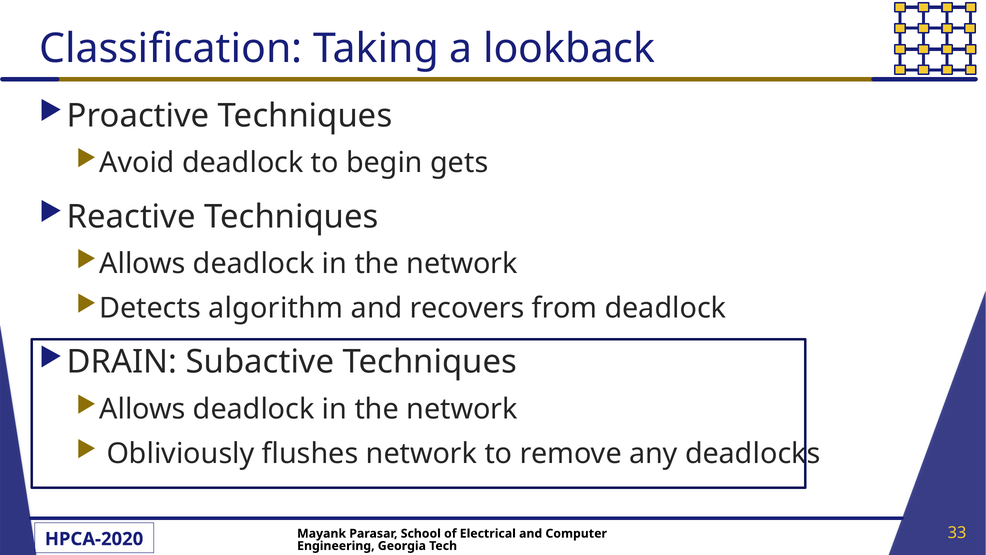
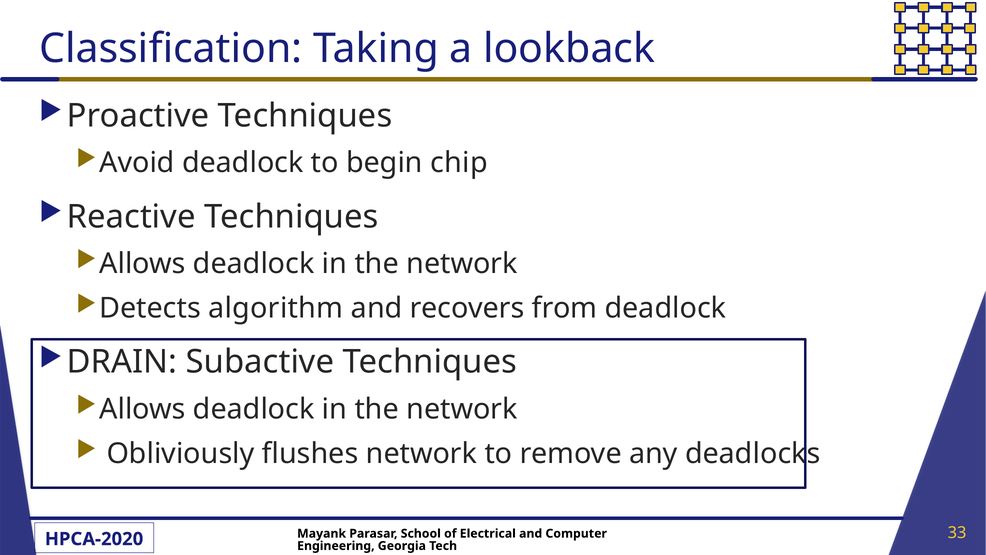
gets: gets -> chip (459, 163)
